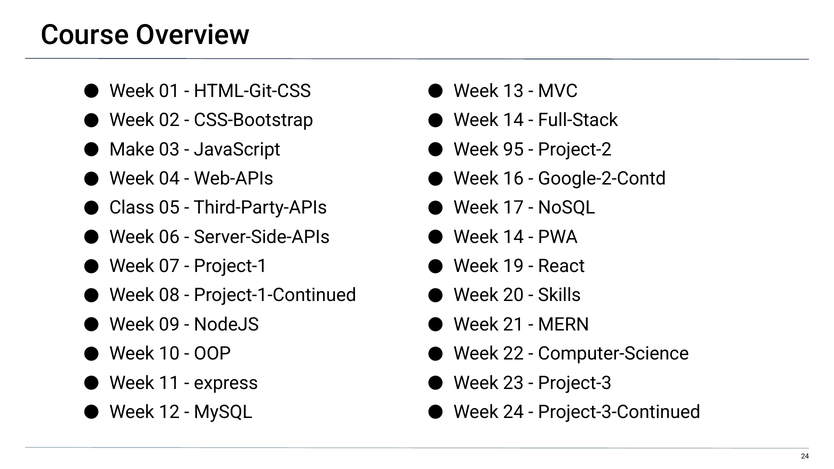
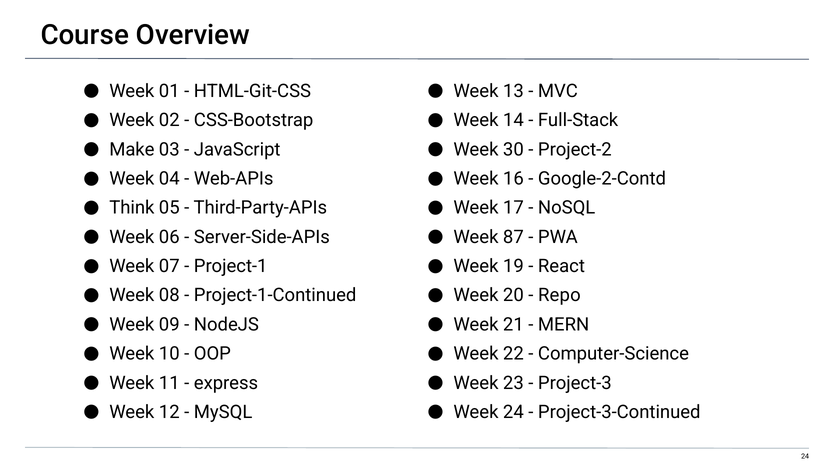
95: 95 -> 30 (513, 149)
Class: Class -> Think (132, 208)
14: 14 -> 87 (513, 237)
Skills: Skills -> Repo (559, 295)
